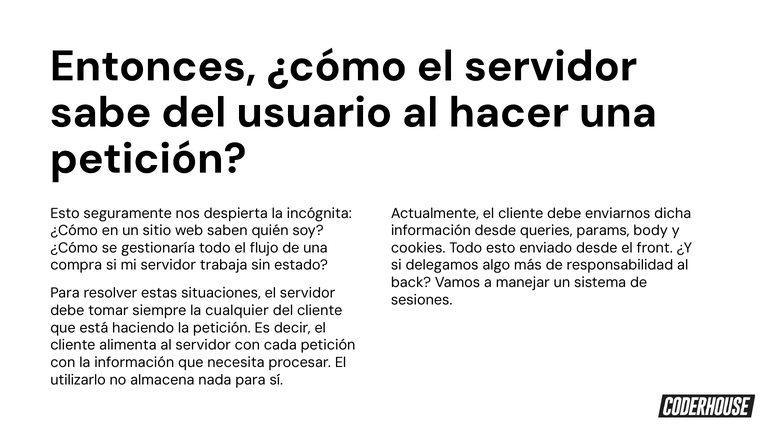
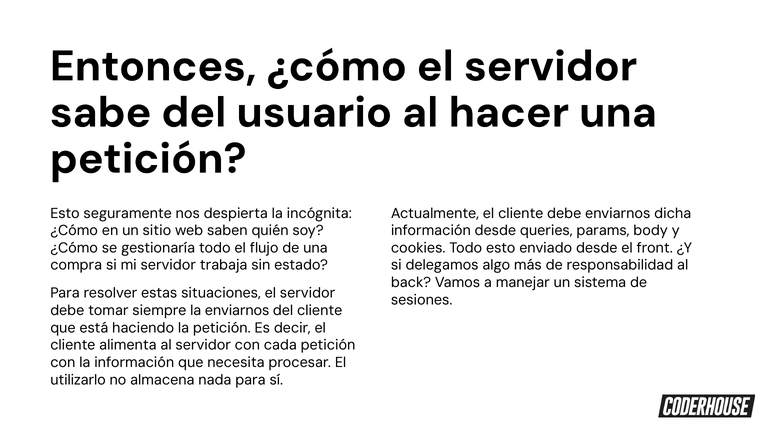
la cualquier: cualquier -> enviarnos (237, 311)
